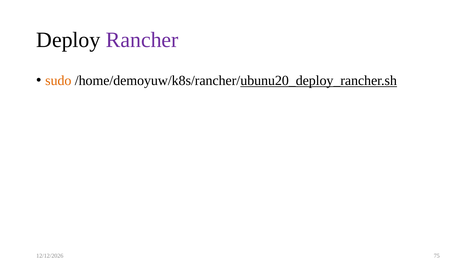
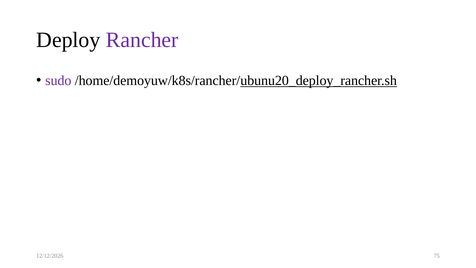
sudo colour: orange -> purple (58, 80)
